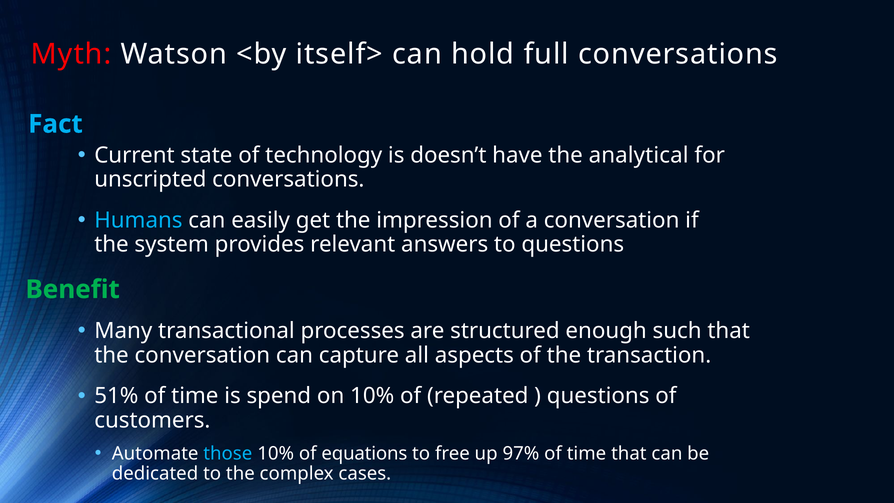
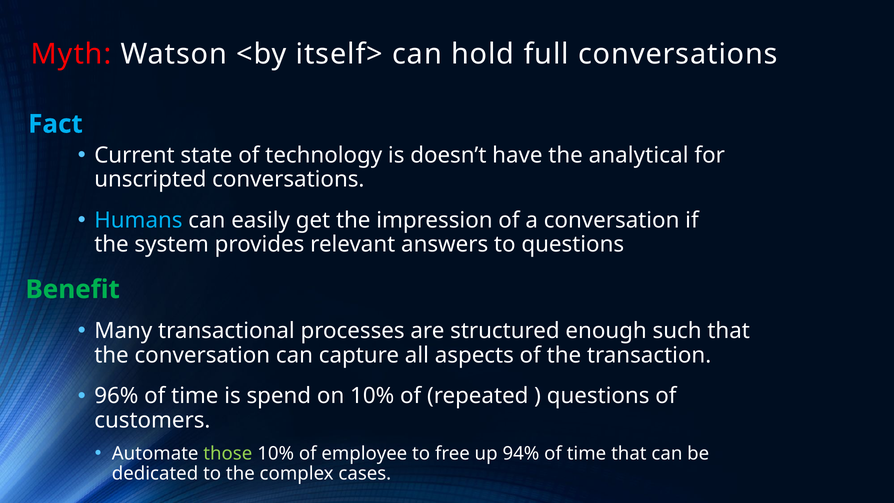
51%: 51% -> 96% (116, 396)
those colour: light blue -> light green (228, 453)
equations: equations -> employee (364, 453)
97%: 97% -> 94% (521, 453)
